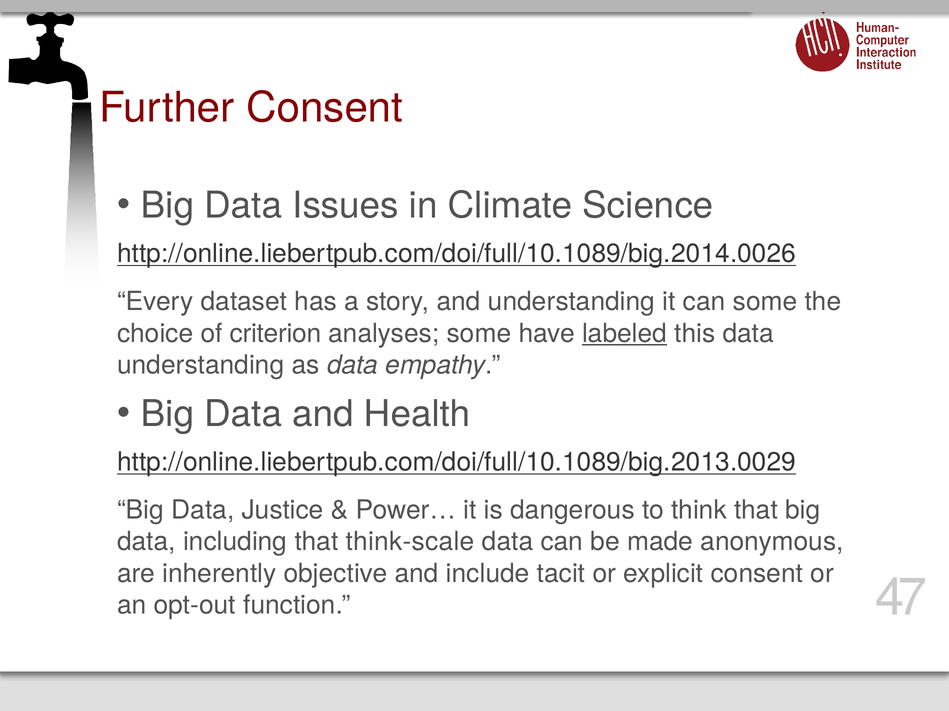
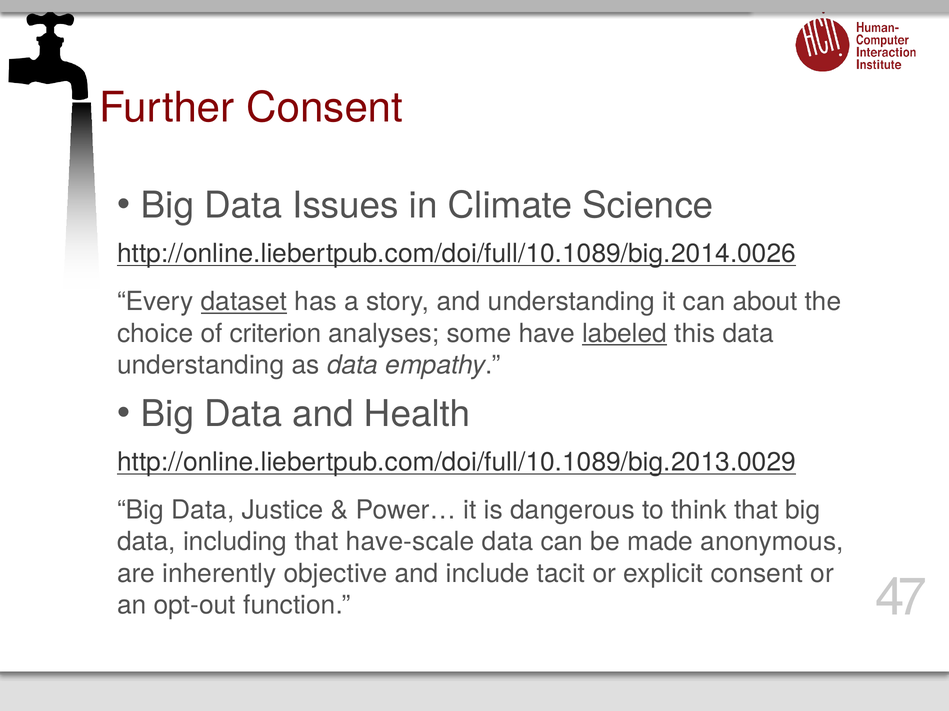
dataset underline: none -> present (244, 302)
can some: some -> about (765, 302)
think-scale: think-scale -> have-scale (410, 542)
